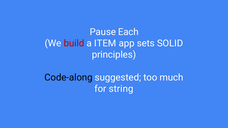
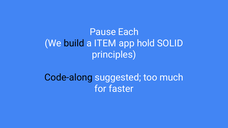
build colour: red -> black (74, 43)
sets: sets -> hold (146, 43)
string: string -> faster (121, 89)
